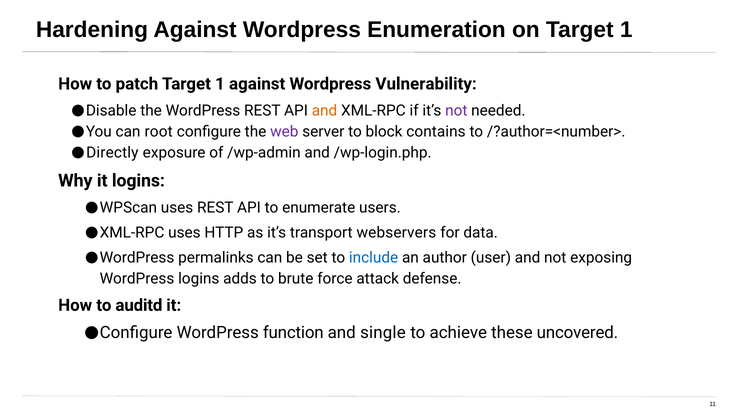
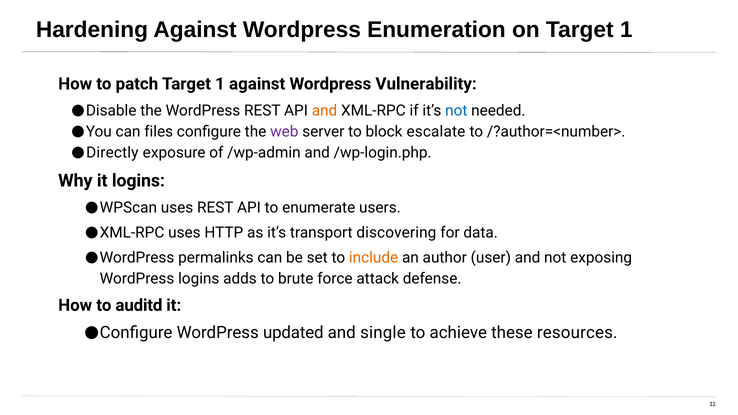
not colour: purple -> blue (456, 110)
root: root -> files (159, 132)
contains: contains -> escalate (436, 132)
webservers: webservers -> discovering (396, 233)
include colour: blue -> orange (374, 258)
function: function -> updated (293, 333)
uncovered: uncovered -> resources (577, 333)
